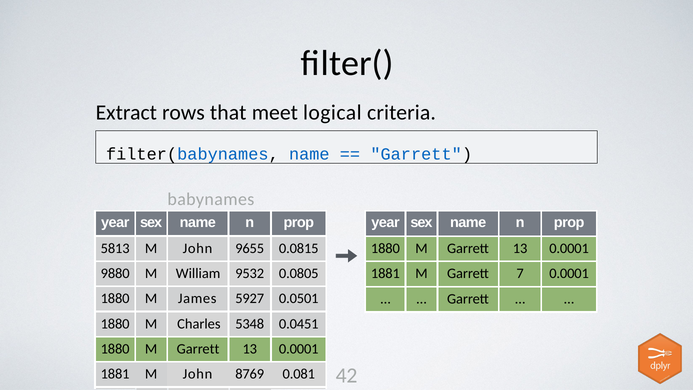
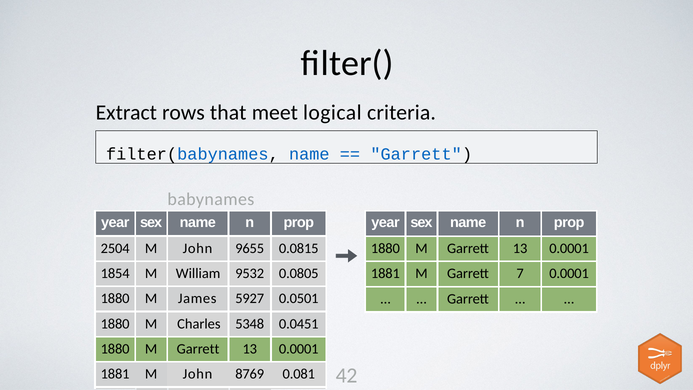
5813: 5813 -> 2504 (115, 248)
9880: 9880 -> 1854 (115, 273)
